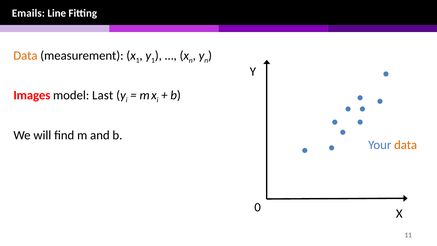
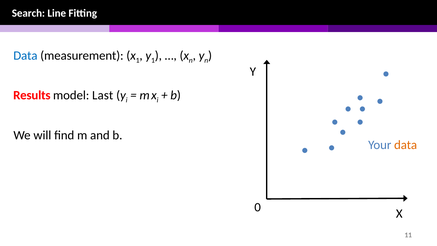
Emails: Emails -> Search (28, 13)
Data colour: orange -> blue (25, 56)
Images: Images -> Results (32, 95)
